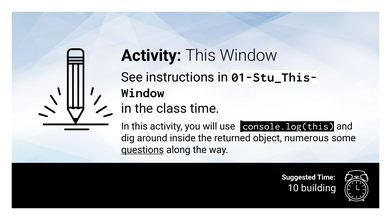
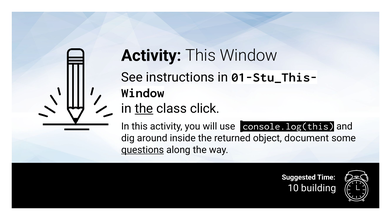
the underline: none -> present (144, 109)
class time: time -> click (205, 109)
numerous: numerous -> document (307, 138)
